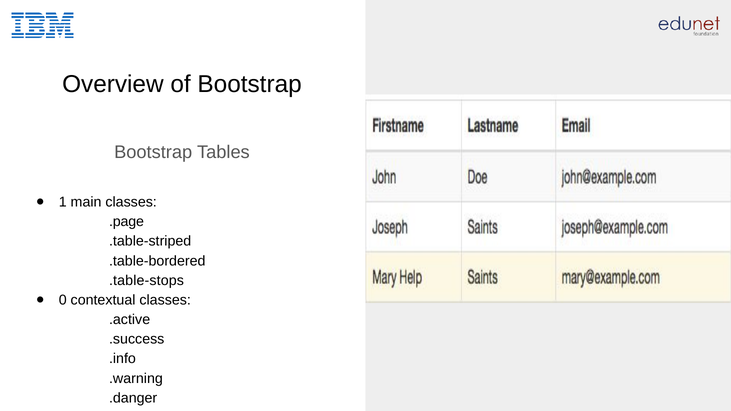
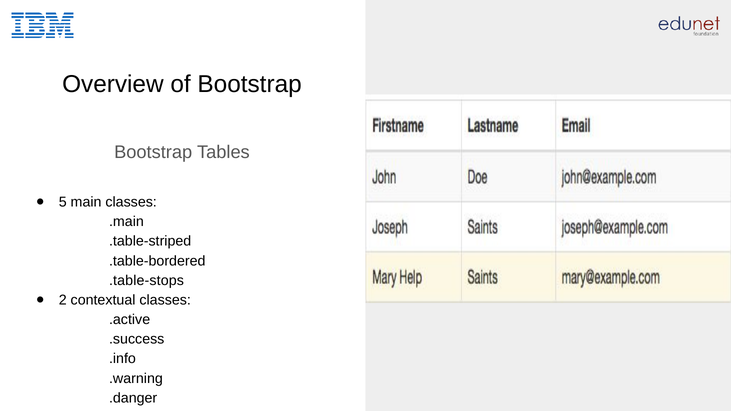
1: 1 -> 5 (63, 202)
.page: .page -> .main (126, 222)
0: 0 -> 2 (63, 300)
